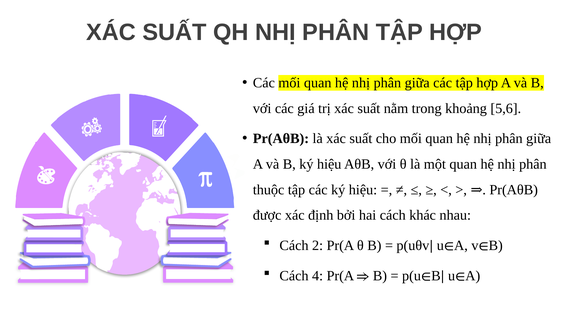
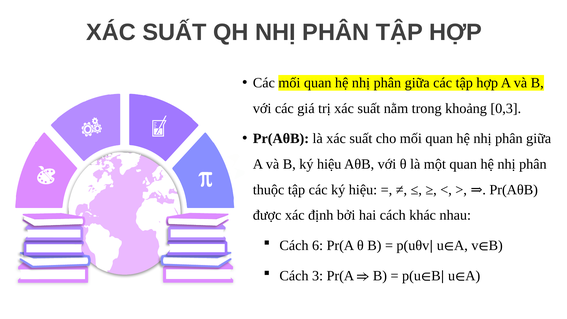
5,6: 5,6 -> 0,3 (506, 108)
2: 2 -> 6 (318, 245)
4: 4 -> 3 (318, 276)
